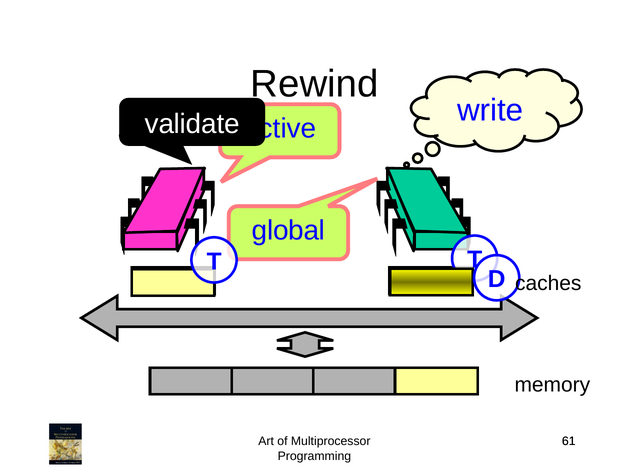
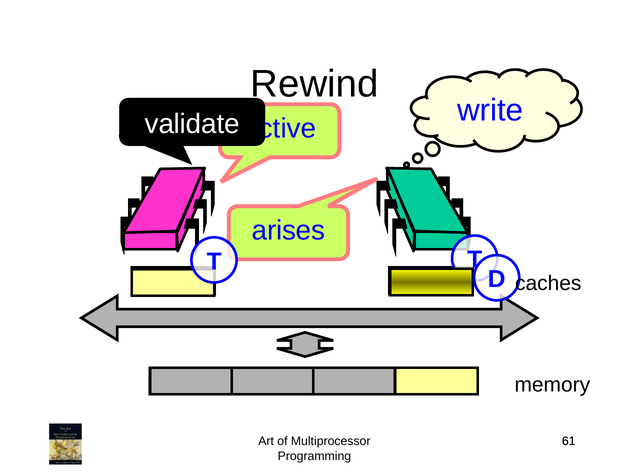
global: global -> arises (288, 230)
